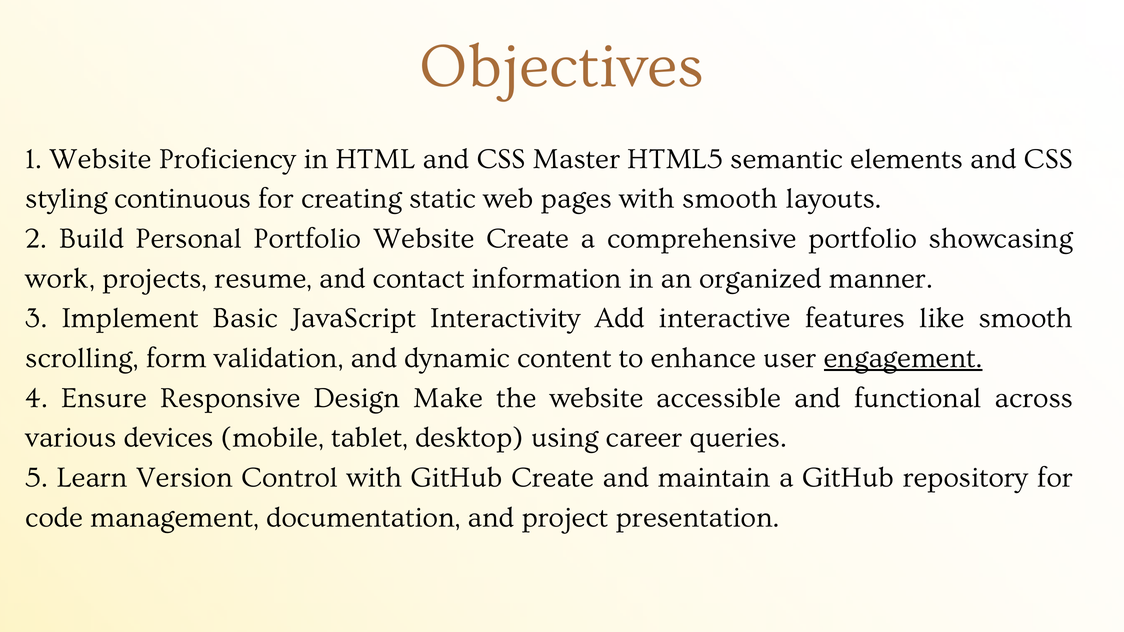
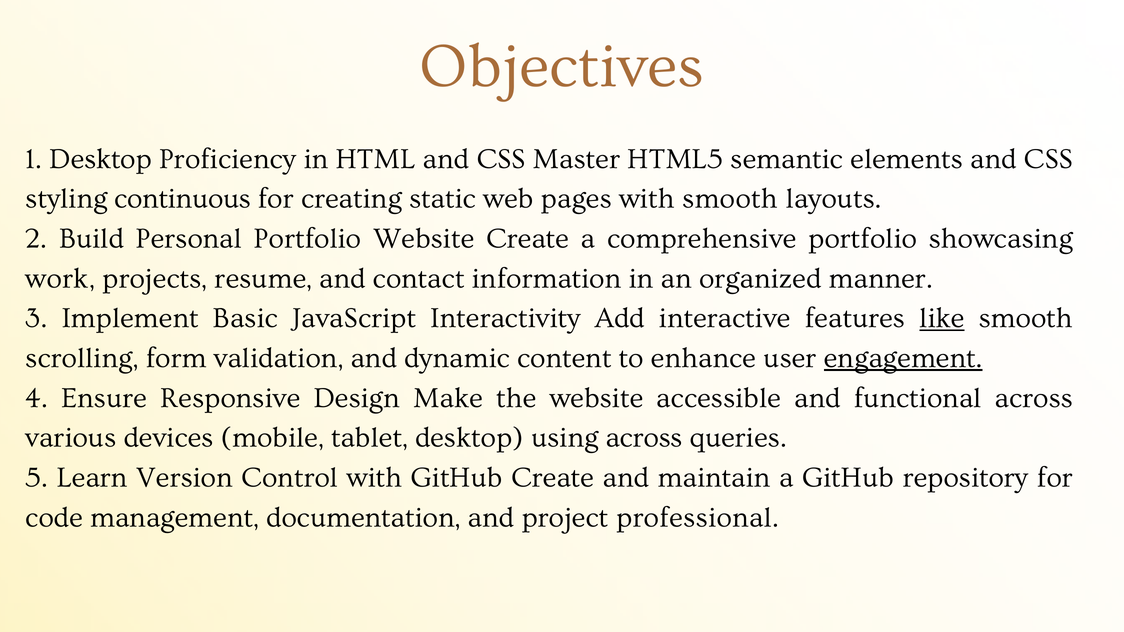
1 Website: Website -> Desktop (101, 159)
like underline: none -> present (942, 318)
using career: career -> across (644, 438)
presentation: presentation -> professional (698, 517)
